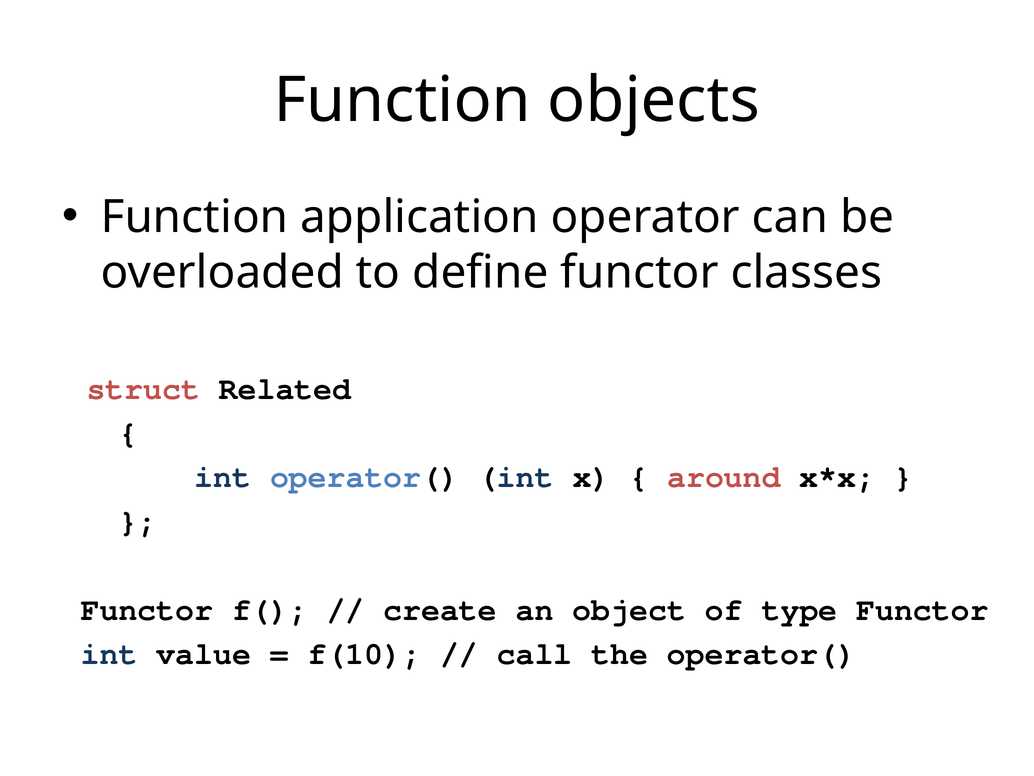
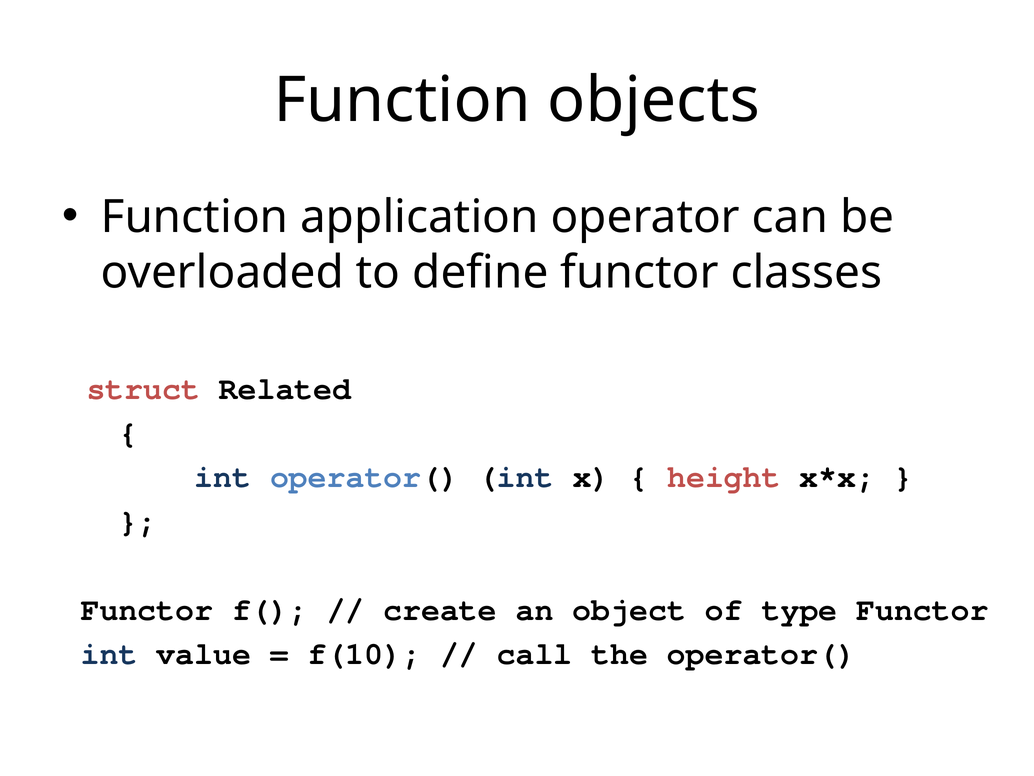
around: around -> height (724, 477)
